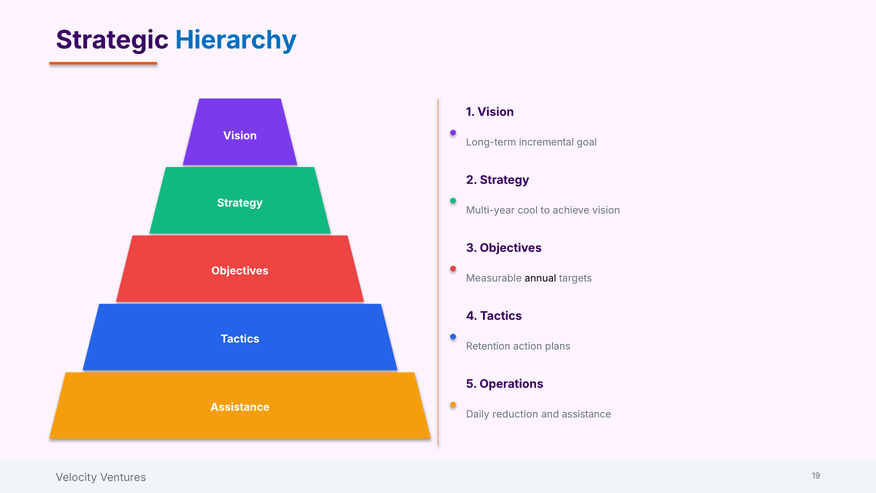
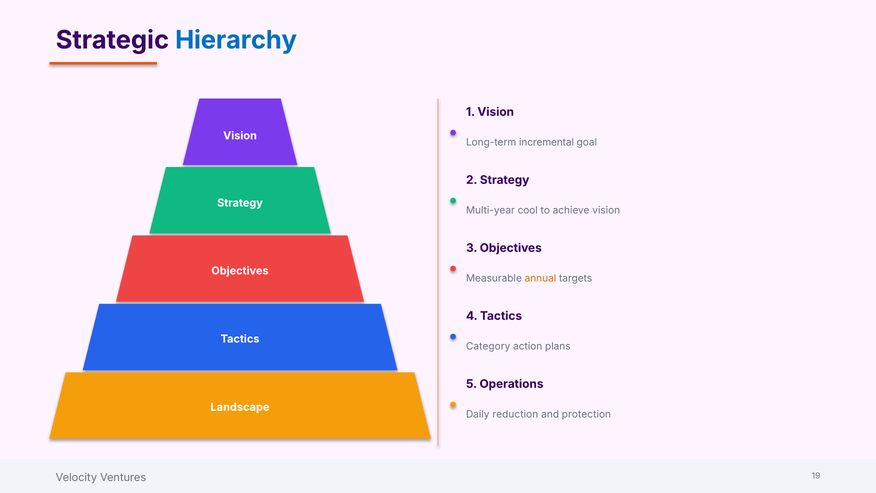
annual colour: black -> orange (540, 278)
Retention: Retention -> Category (488, 346)
Assistance: Assistance -> Landscape (240, 407)
and assistance: assistance -> protection (586, 414)
